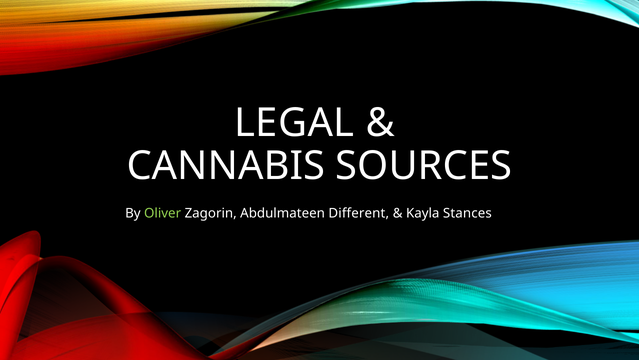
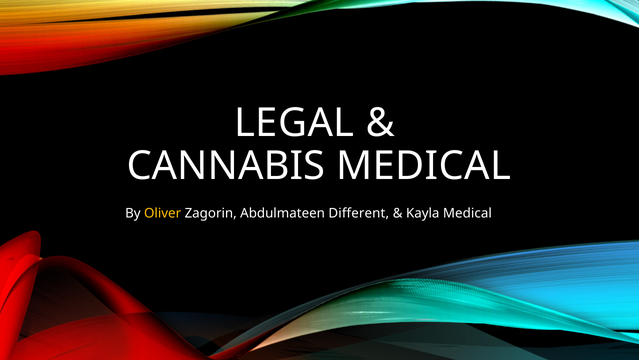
CANNABIS SOURCES: SOURCES -> MEDICAL (424, 166)
Oliver colour: light green -> yellow (163, 213)
Kayla Stances: Stances -> Medical (467, 213)
